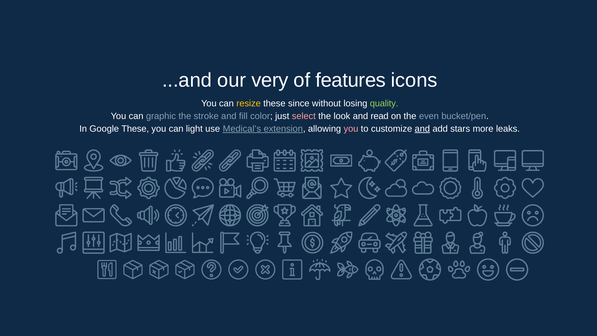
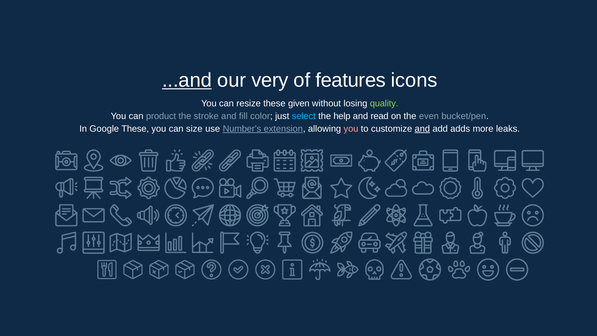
...and underline: none -> present (187, 80)
resize colour: yellow -> white (249, 103)
since: since -> given (299, 103)
graphic: graphic -> product (161, 116)
select colour: pink -> light blue (304, 116)
look: look -> help (342, 116)
light: light -> size (194, 129)
Medical’s: Medical’s -> Number’s (242, 129)
stars: stars -> adds (460, 129)
